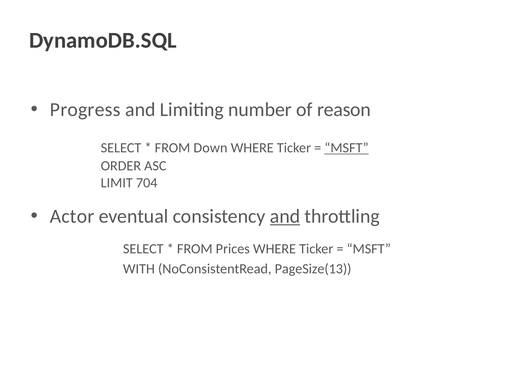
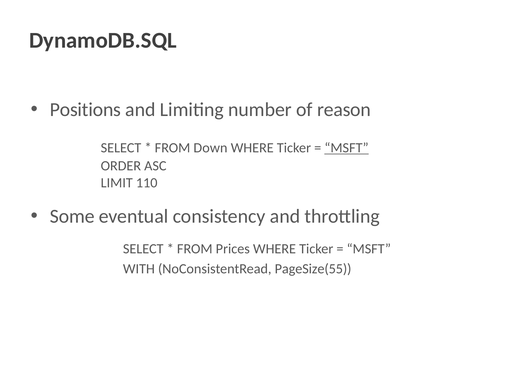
Progress: Progress -> Positions (85, 110)
704: 704 -> 110 (147, 183)
Actor: Actor -> Some (72, 217)
and underline: present -> none (285, 217)
PageSize(13: PageSize(13 -> PageSize(55 (313, 269)
